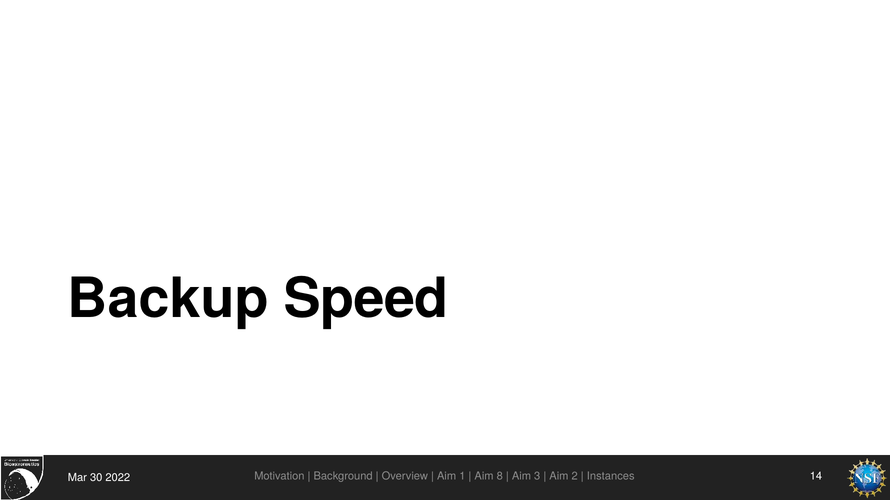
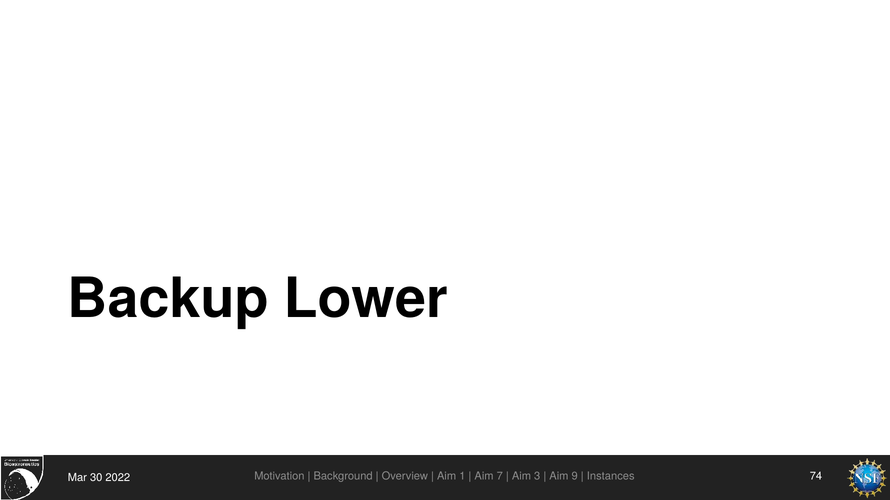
Speed: Speed -> Lower (366, 299)
8: 8 -> 7 (500, 477)
2: 2 -> 9 (575, 477)
14: 14 -> 74 (816, 477)
